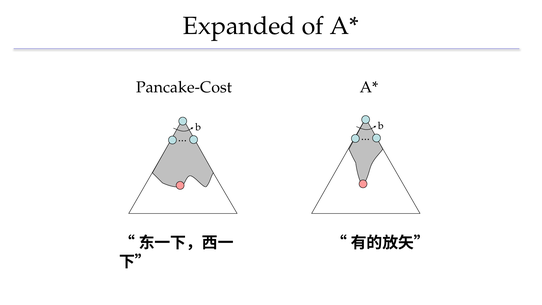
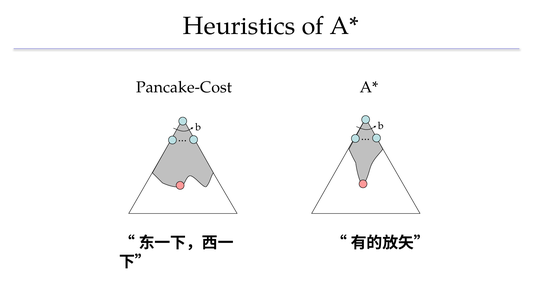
Expanded: Expanded -> Heuristics (239, 26)
